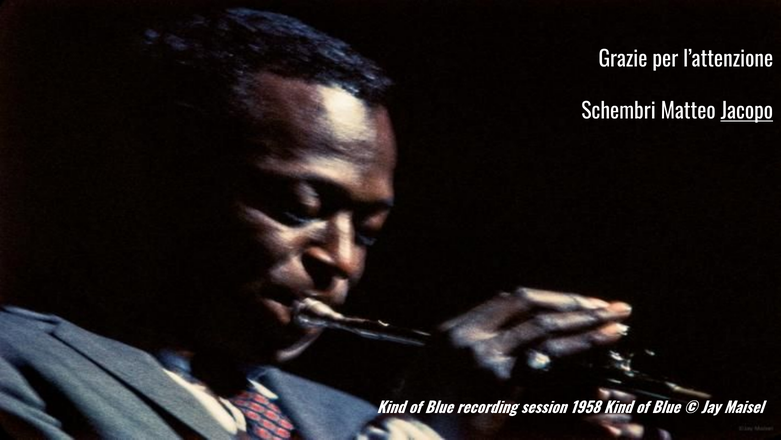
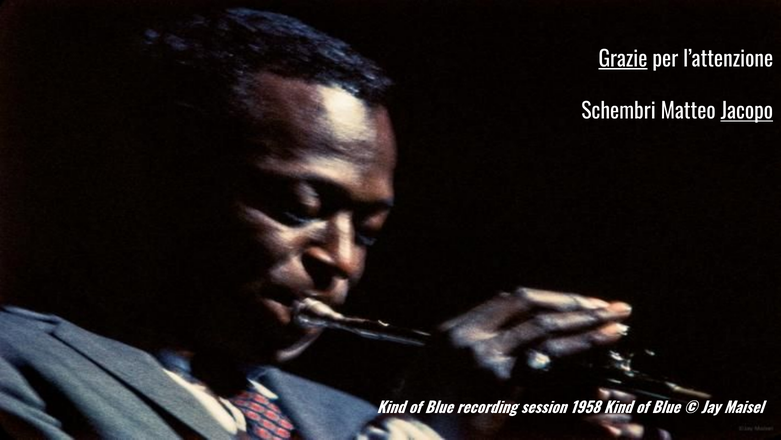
Grazie underline: none -> present (623, 59)
